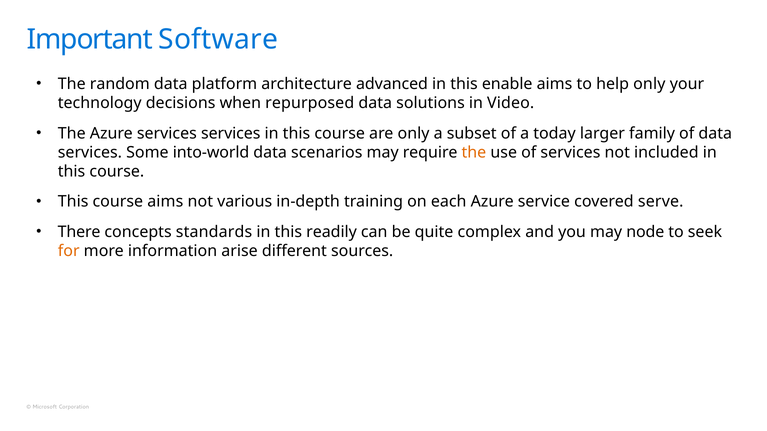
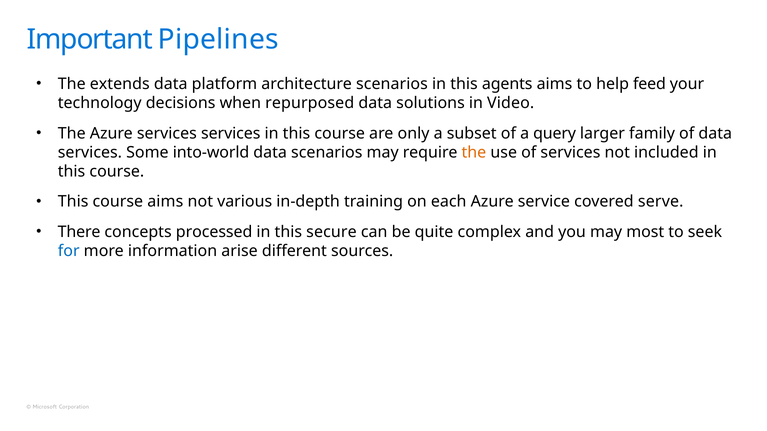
Software: Software -> Pipelines (218, 39)
random: random -> extends (120, 84)
architecture advanced: advanced -> scenarios (392, 84)
enable: enable -> agents (507, 84)
help only: only -> feed (649, 84)
today: today -> query (555, 133)
standards: standards -> processed (214, 232)
readily: readily -> secure (331, 232)
node: node -> most (645, 232)
for colour: orange -> blue (69, 251)
